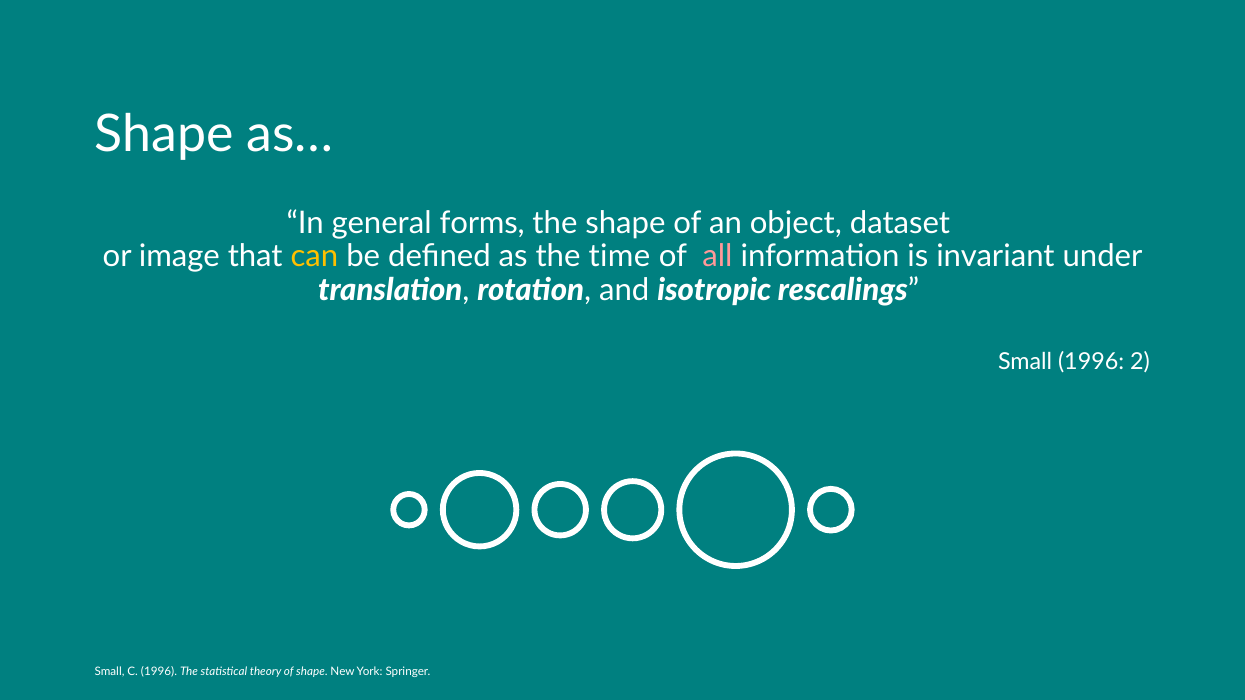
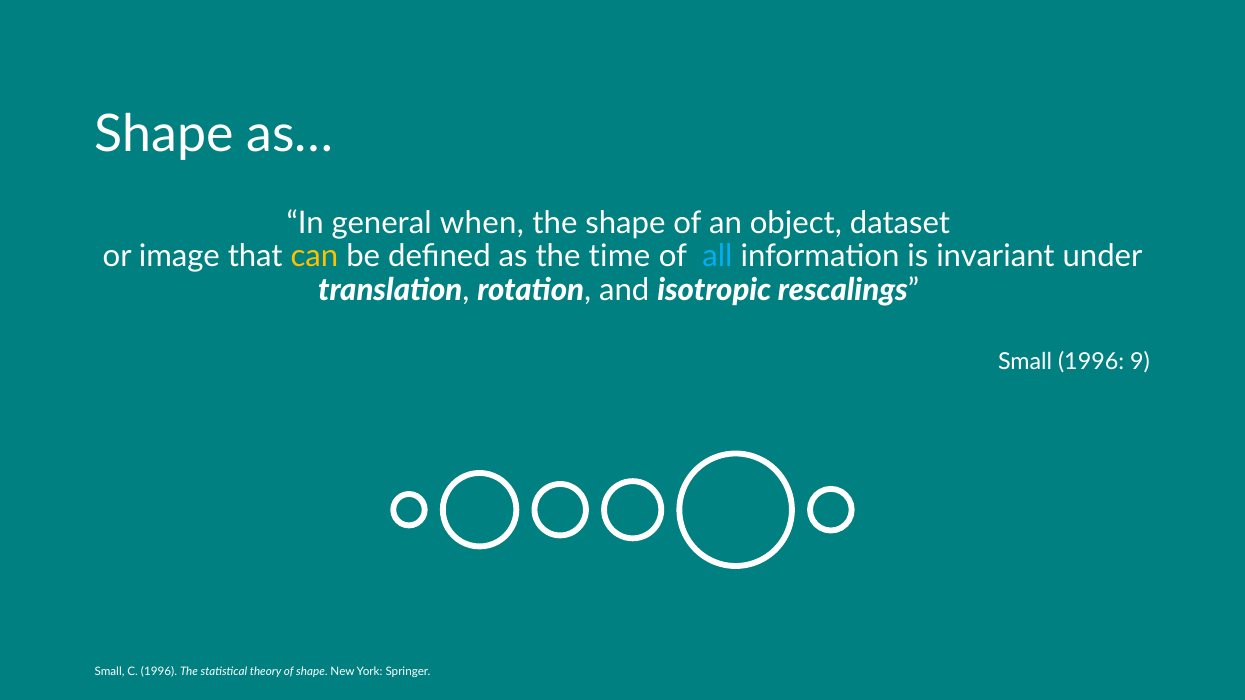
forms: forms -> when (482, 223)
all colour: pink -> light blue (718, 257)
2: 2 -> 9 (1140, 362)
